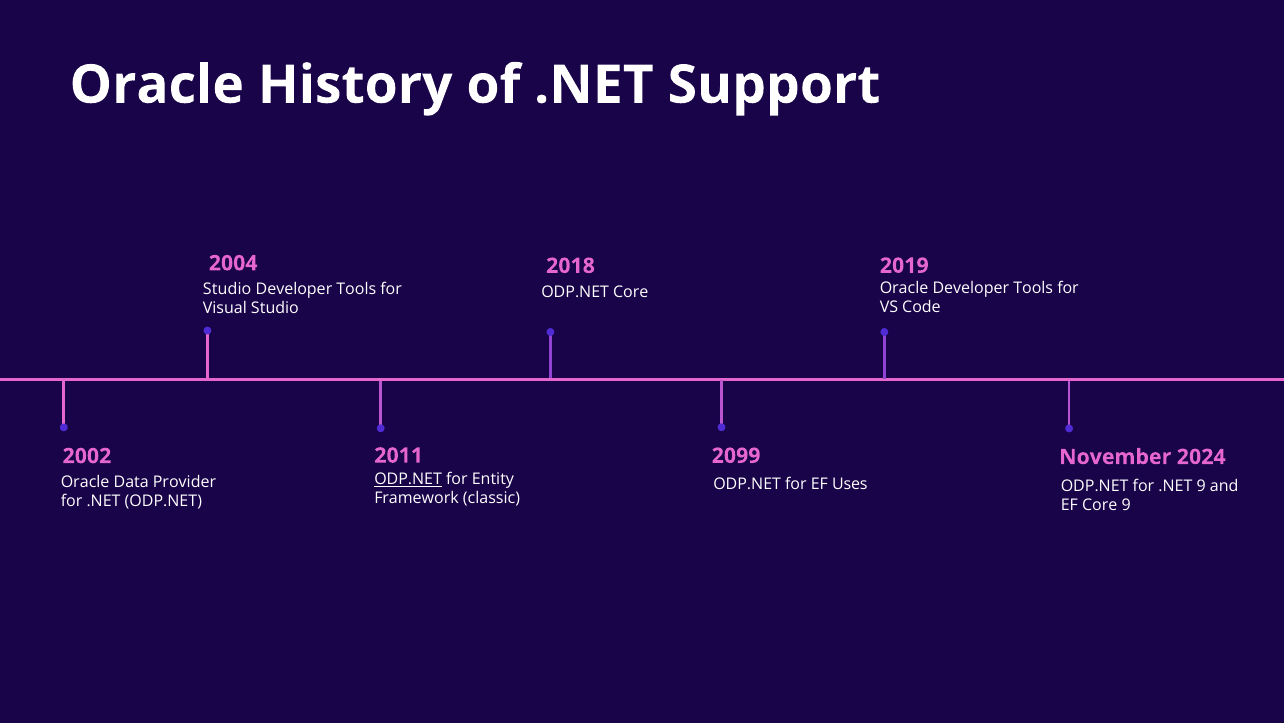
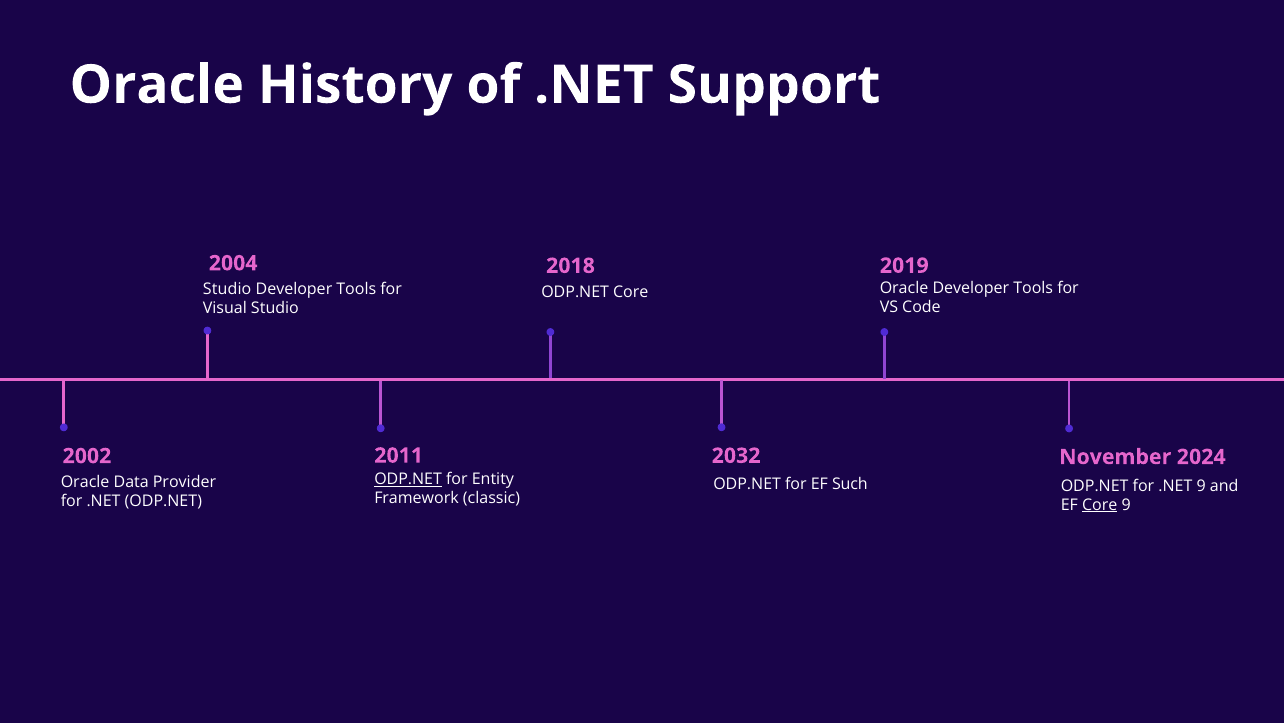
2099: 2099 -> 2032 (736, 455)
Uses: Uses -> Such (850, 484)
Core underline: none -> present (1100, 505)
